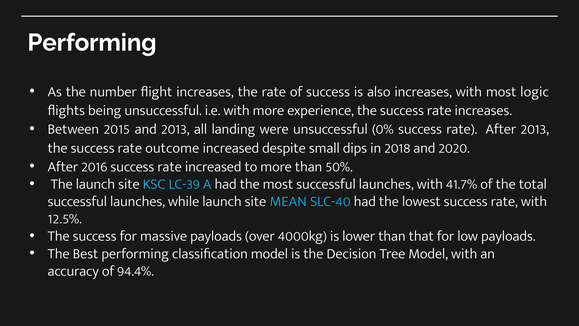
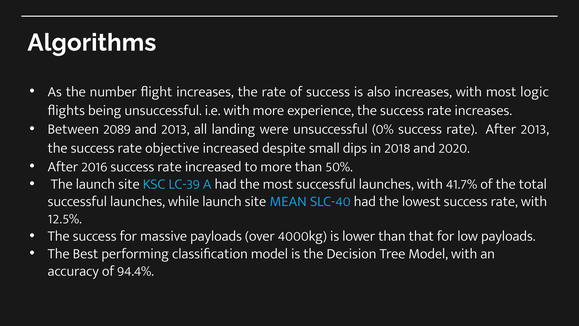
Performing: Performing -> Algorithms (92, 43)
2015: 2015 -> 2089 (117, 129)
outcome: outcome -> objective (172, 148)
